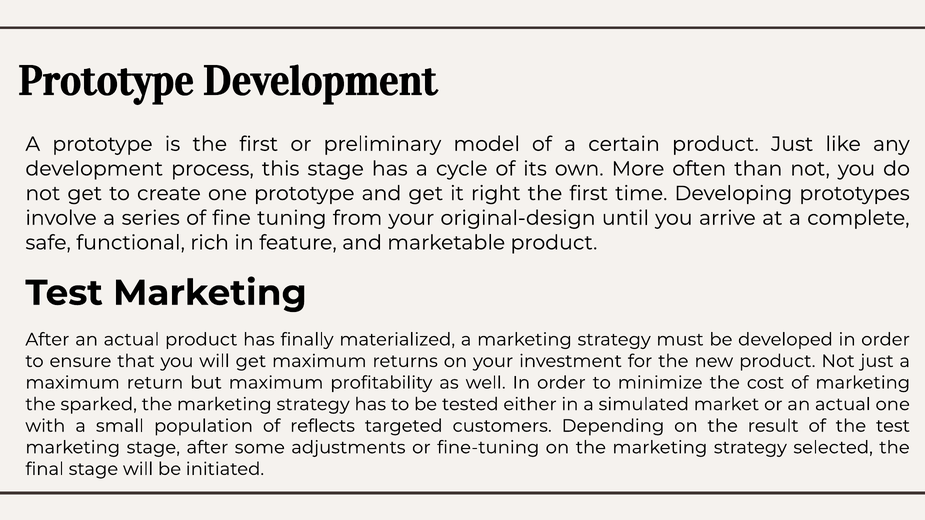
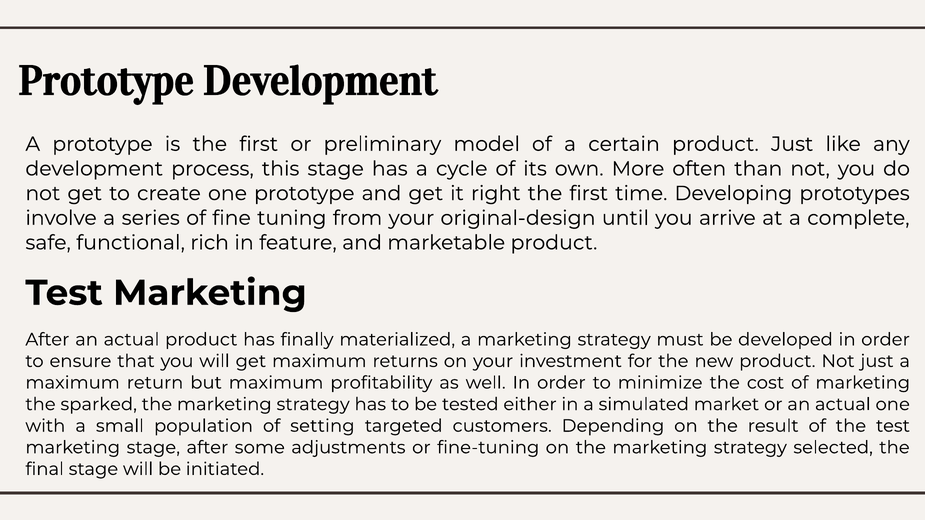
reflects: reflects -> setting (322, 426)
